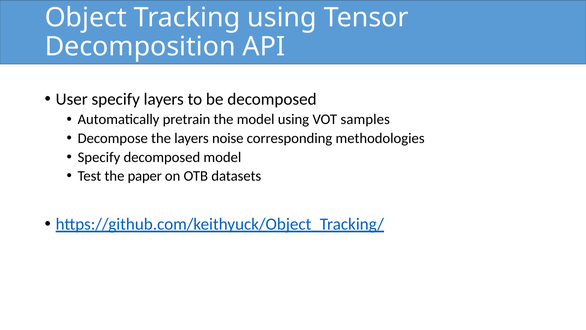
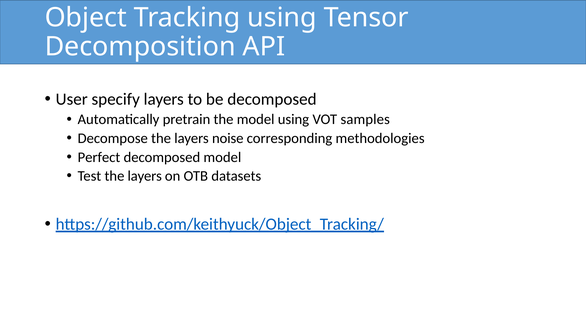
Specify: Specify -> Perfect (99, 157)
Test the paper: paper -> layers (145, 176)
